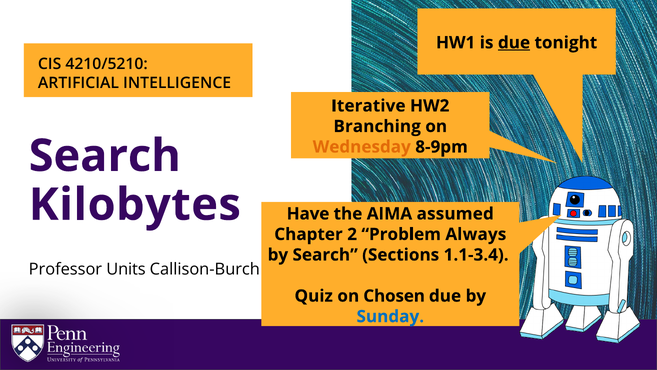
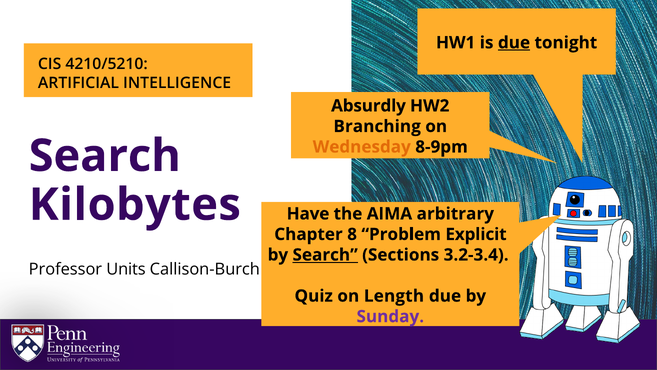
Iterative: Iterative -> Absurdly (368, 106)
assumed: assumed -> arbitrary (455, 214)
2: 2 -> 8 (352, 234)
Always: Always -> Explicit (476, 234)
Search underline: none -> present (325, 255)
1.1-3.4: 1.1-3.4 -> 3.2-3.4 (476, 255)
Chosen: Chosen -> Length (394, 296)
Sunday colour: blue -> purple (390, 316)
